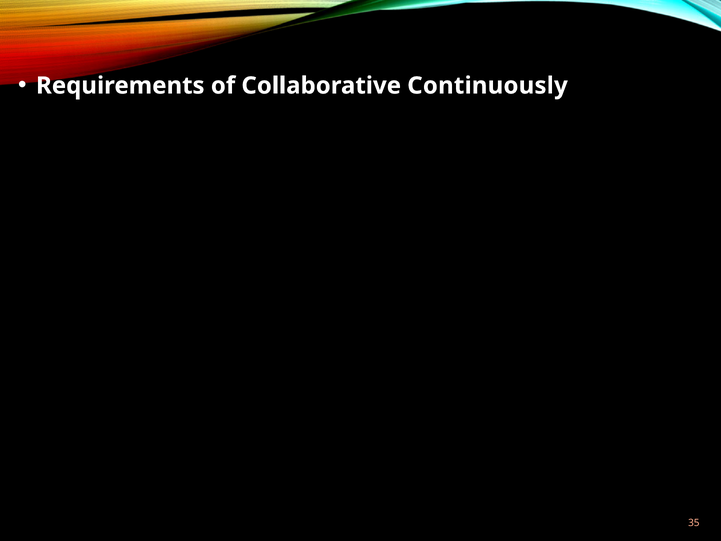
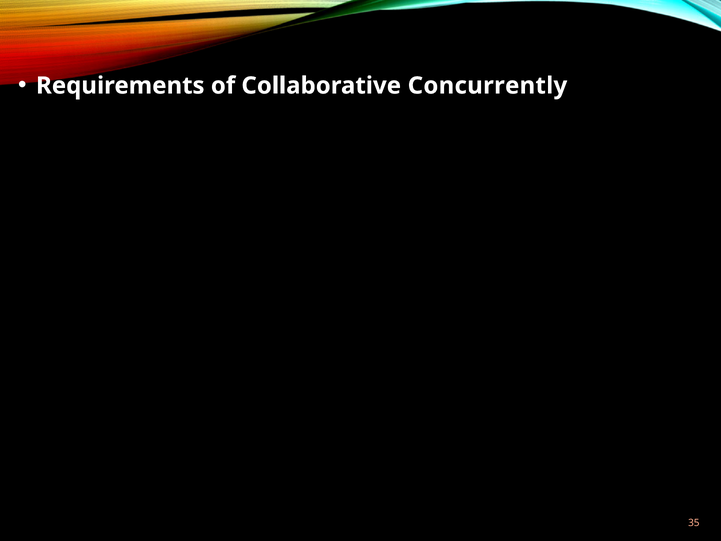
Continuously: Continuously -> Concurrently (487, 86)
